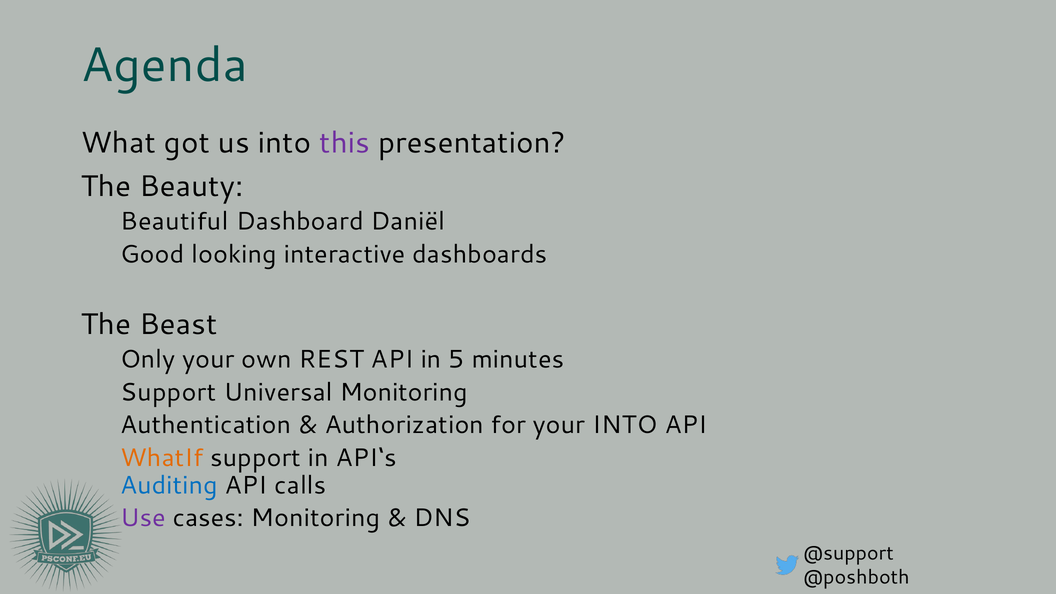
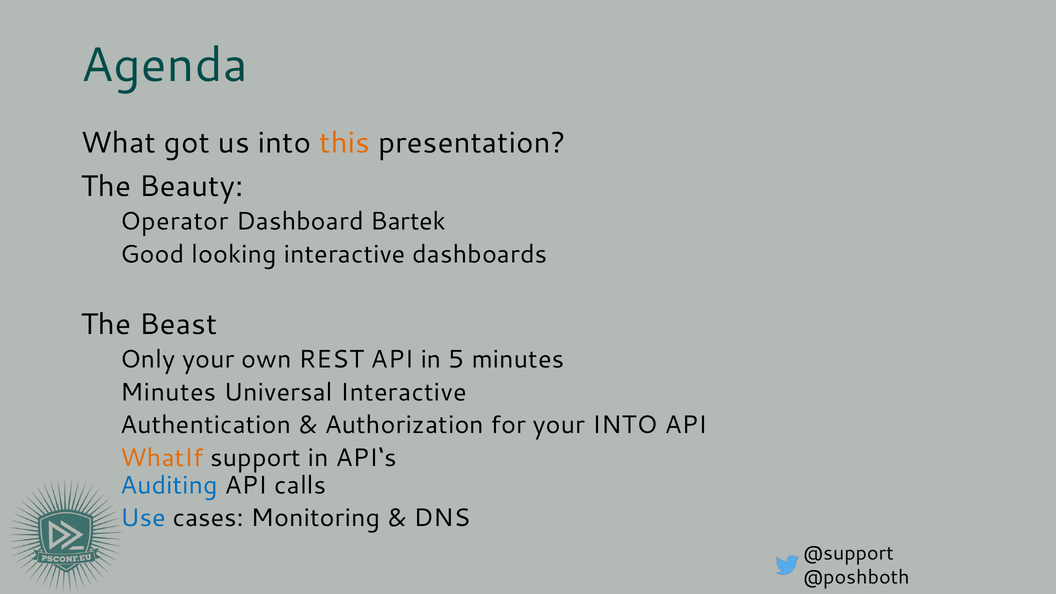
this colour: purple -> orange (345, 143)
Beautiful: Beautiful -> Operator (174, 222)
Daniël: Daniël -> Bartek (408, 222)
Support: Support -> Minutes (168, 392)
Universal Monitoring: Monitoring -> Interactive (403, 392)
Use colour: purple -> blue (143, 518)
